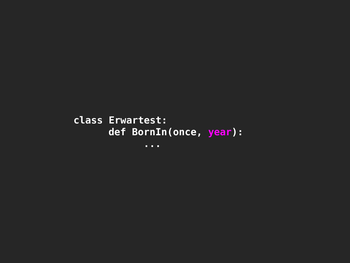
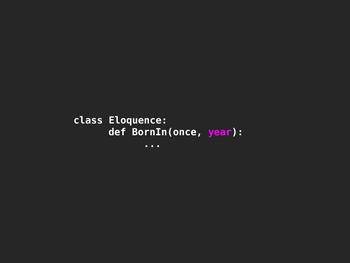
Erwartest: Erwartest -> Eloquence (138, 120)
